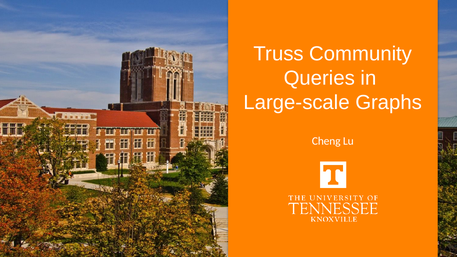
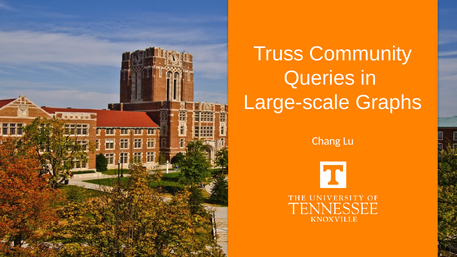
Cheng: Cheng -> Chang (326, 141)
